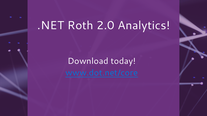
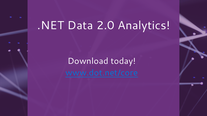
Roth: Roth -> Data (80, 25)
